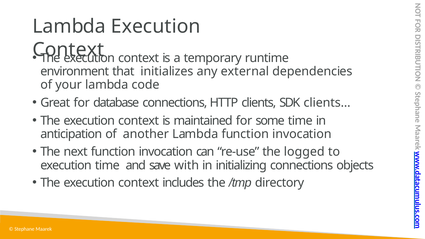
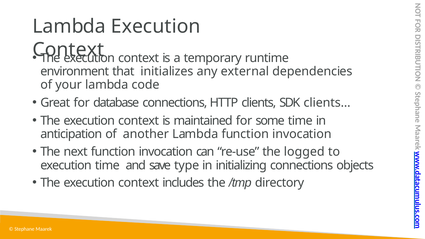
with: with -> type (187, 166)
